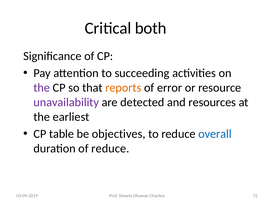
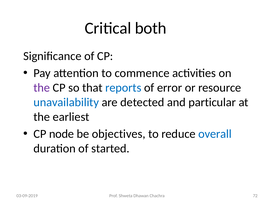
succeeding: succeeding -> commence (142, 73)
reports colour: orange -> blue (123, 88)
unavailability colour: purple -> blue (66, 103)
resources: resources -> particular (212, 103)
table: table -> node (62, 134)
of reduce: reduce -> started (110, 149)
